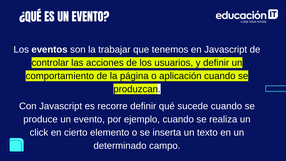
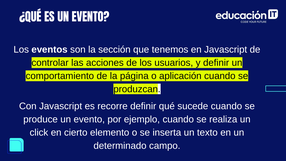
trabajar: trabajar -> sección (114, 50)
